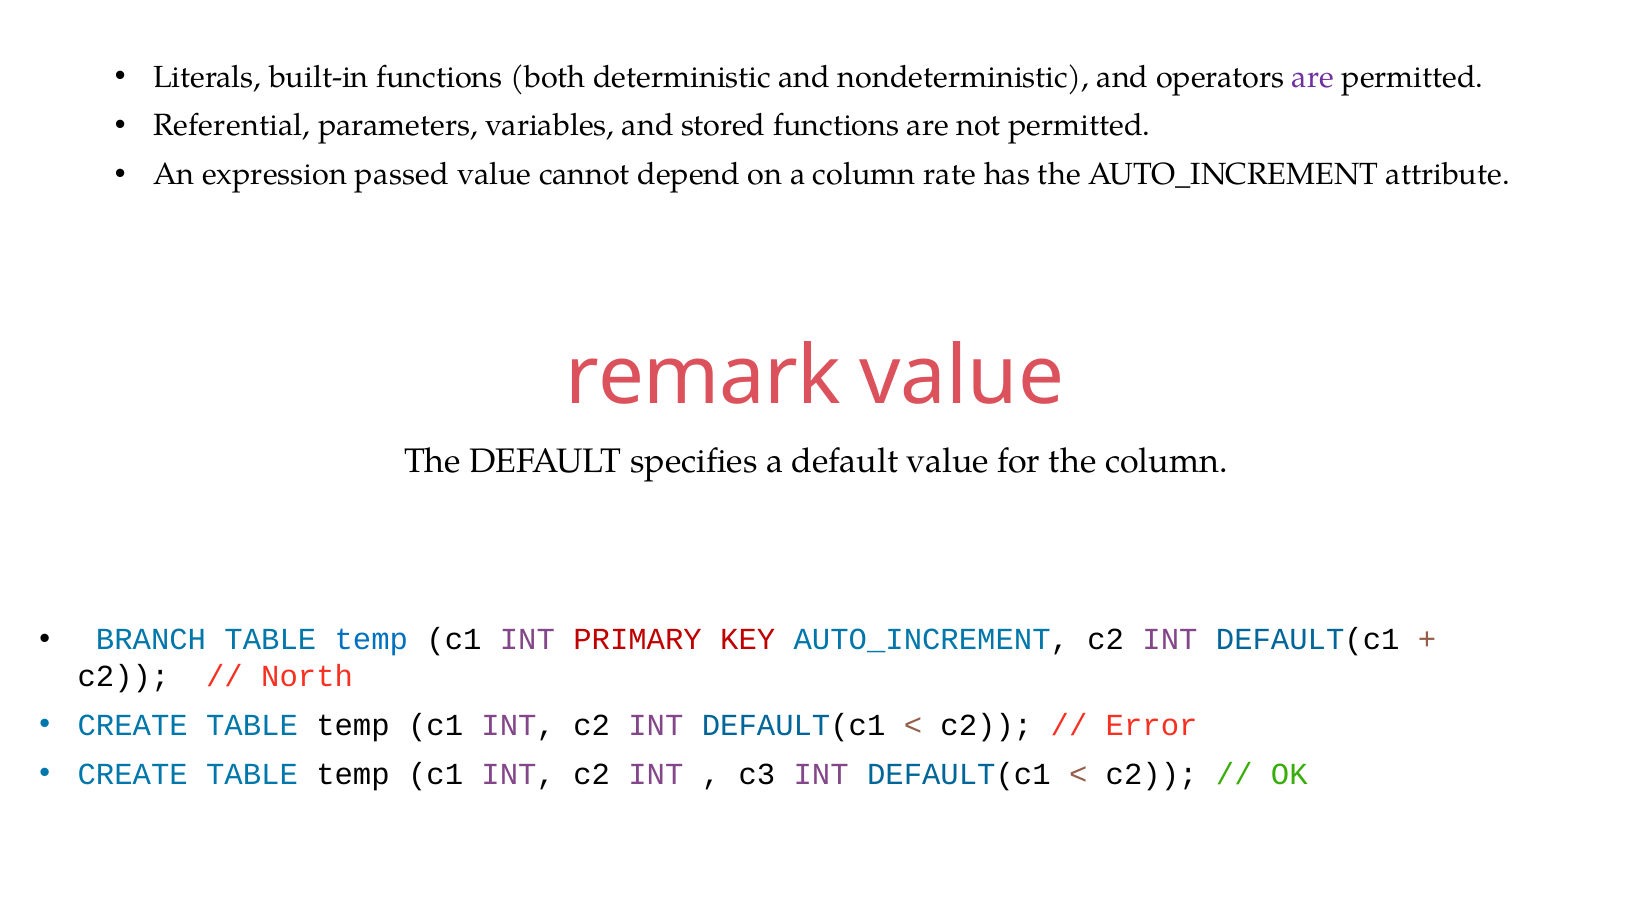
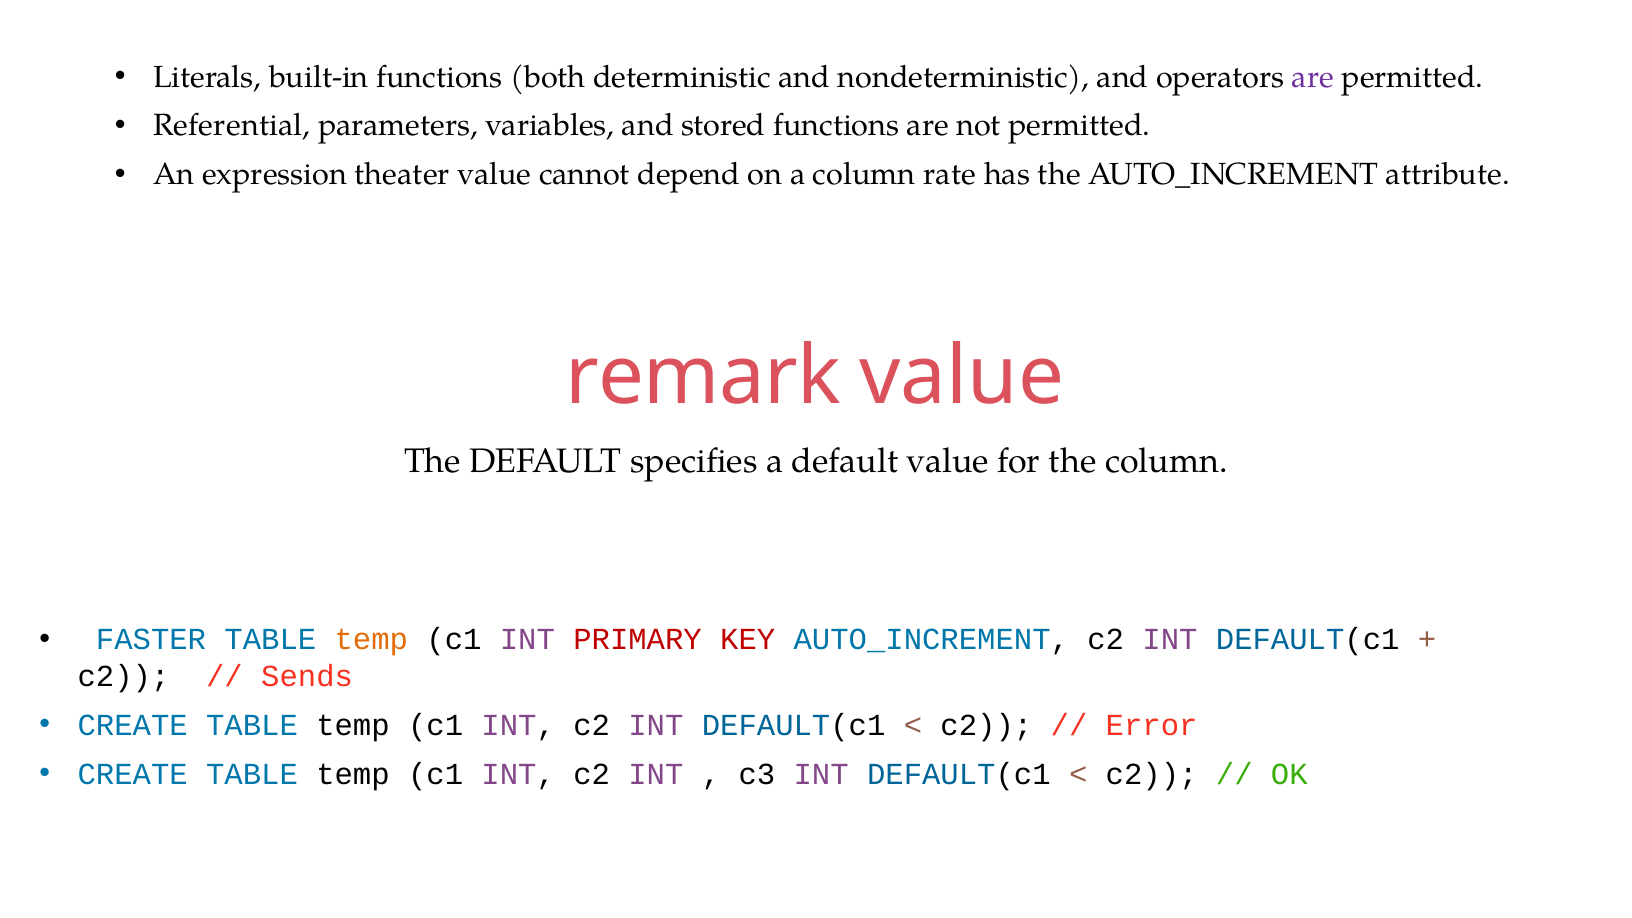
passed: passed -> theater (402, 175)
BRANCH: BRANCH -> FASTER (151, 640)
temp colour: blue -> orange (371, 640)
North: North -> Sends (307, 676)
